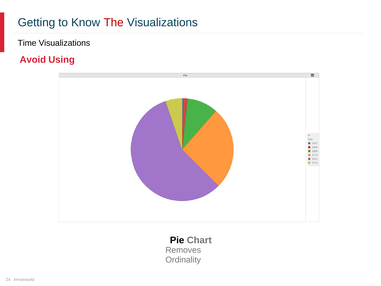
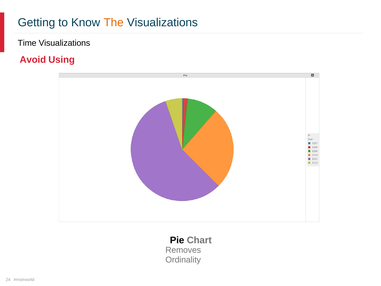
The colour: red -> orange (114, 23)
